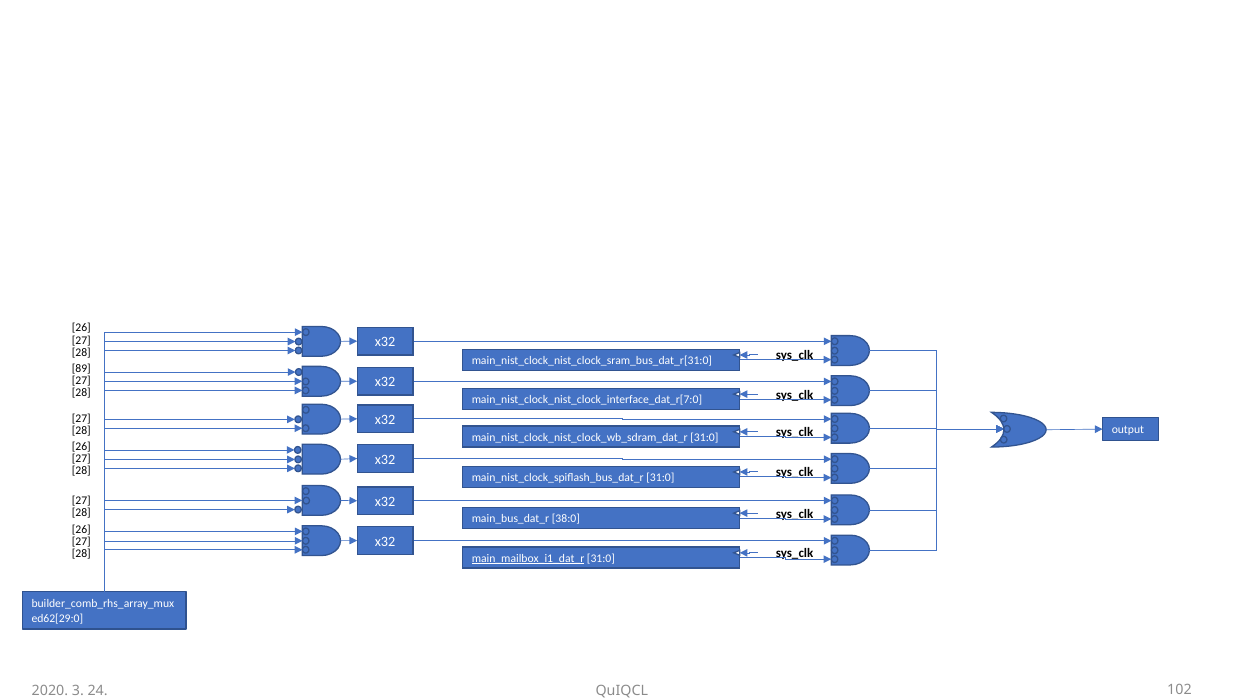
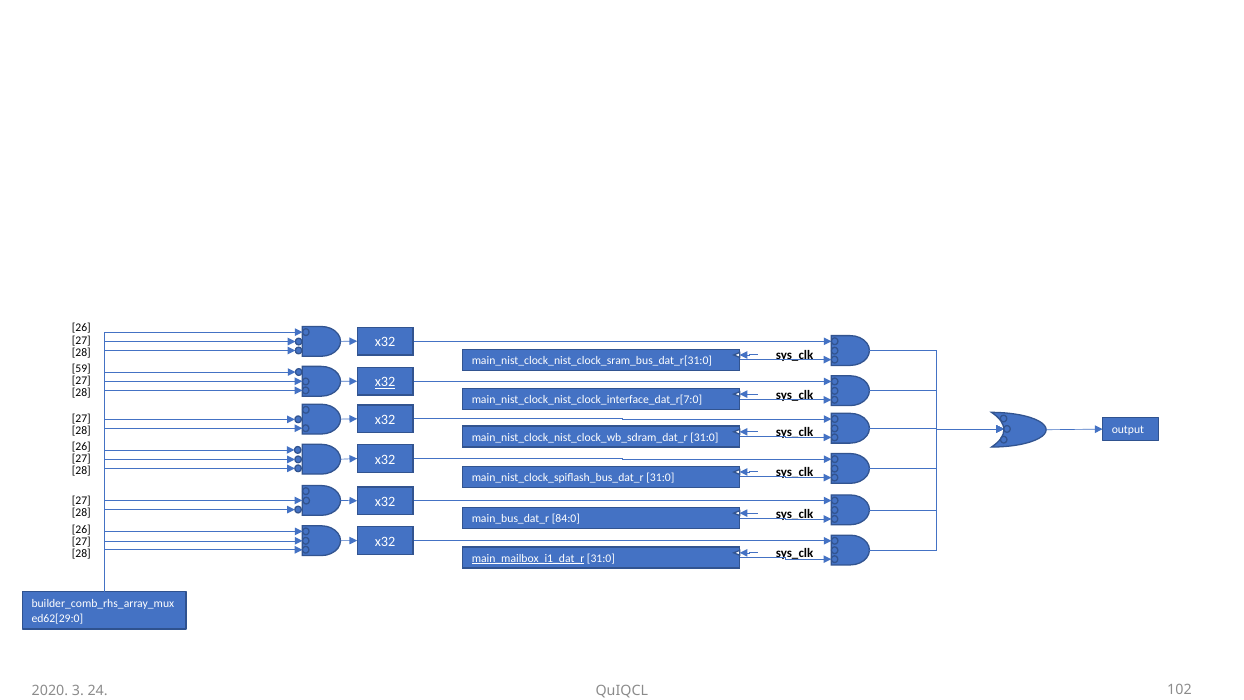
89: 89 -> 59 (81, 368)
x32 underline: none -> present (385, 382)
38:0: 38:0 -> 84:0 (566, 518)
